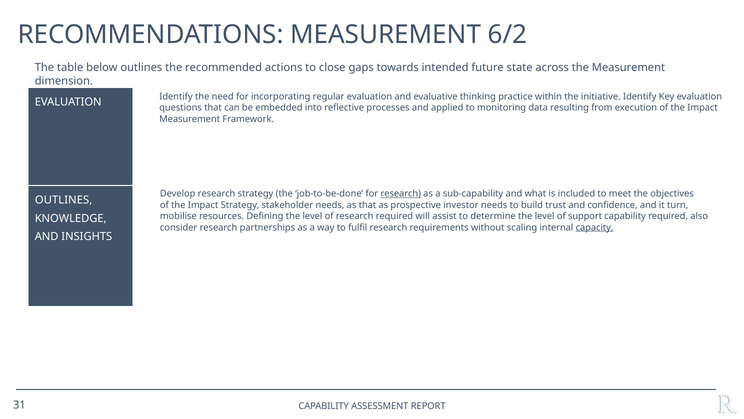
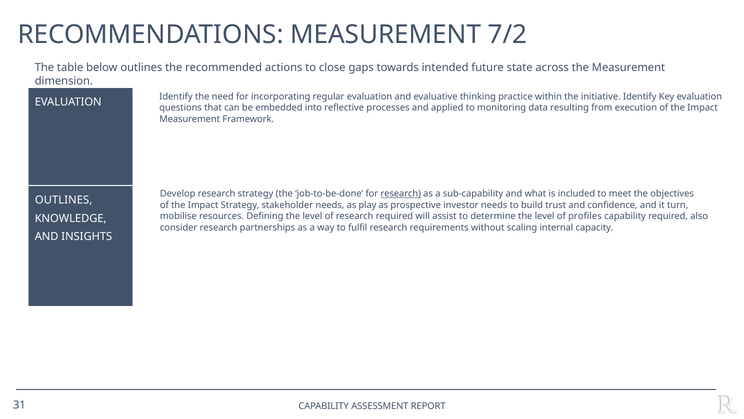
6/2: 6/2 -> 7/2 (508, 34)
as that: that -> play (367, 205)
support: support -> profiles (585, 216)
capacity underline: present -> none (595, 227)
